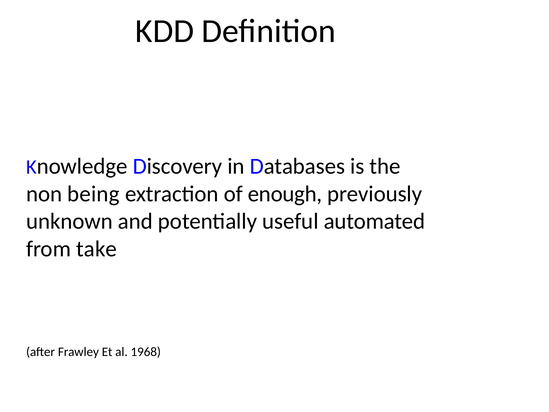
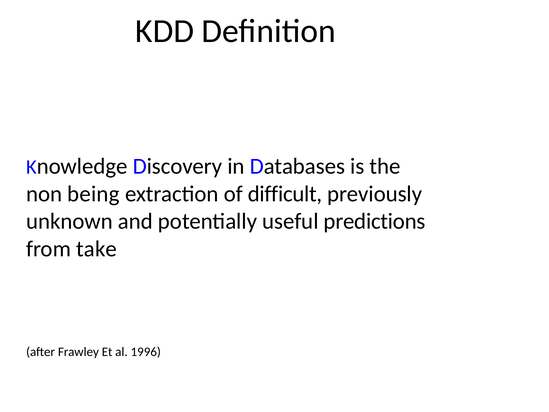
enough: enough -> difficult (285, 194)
automated: automated -> predictions (374, 221)
1968: 1968 -> 1996 (146, 352)
